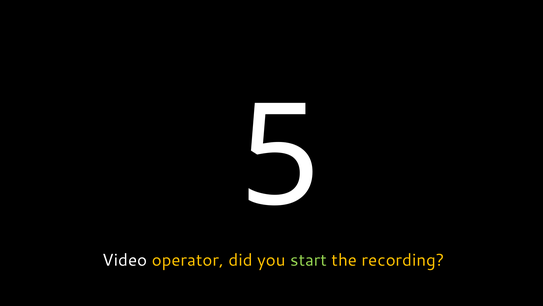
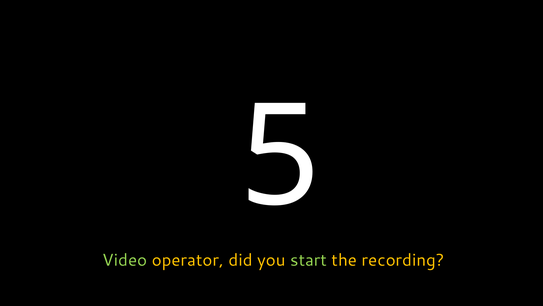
Video colour: white -> light green (125, 260)
